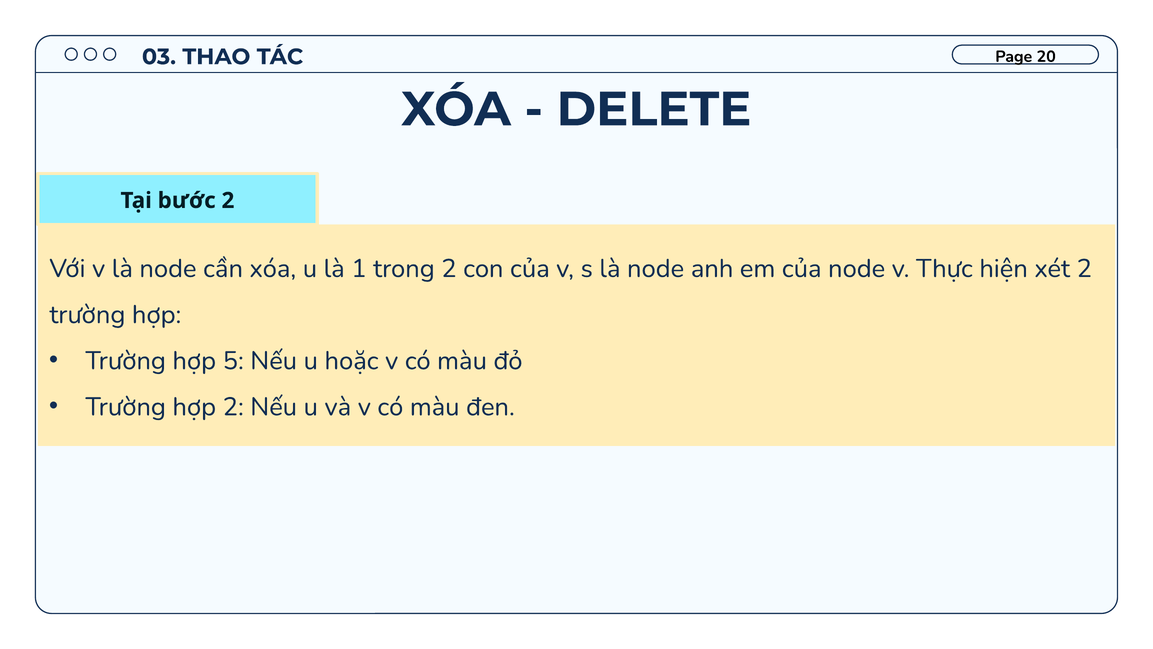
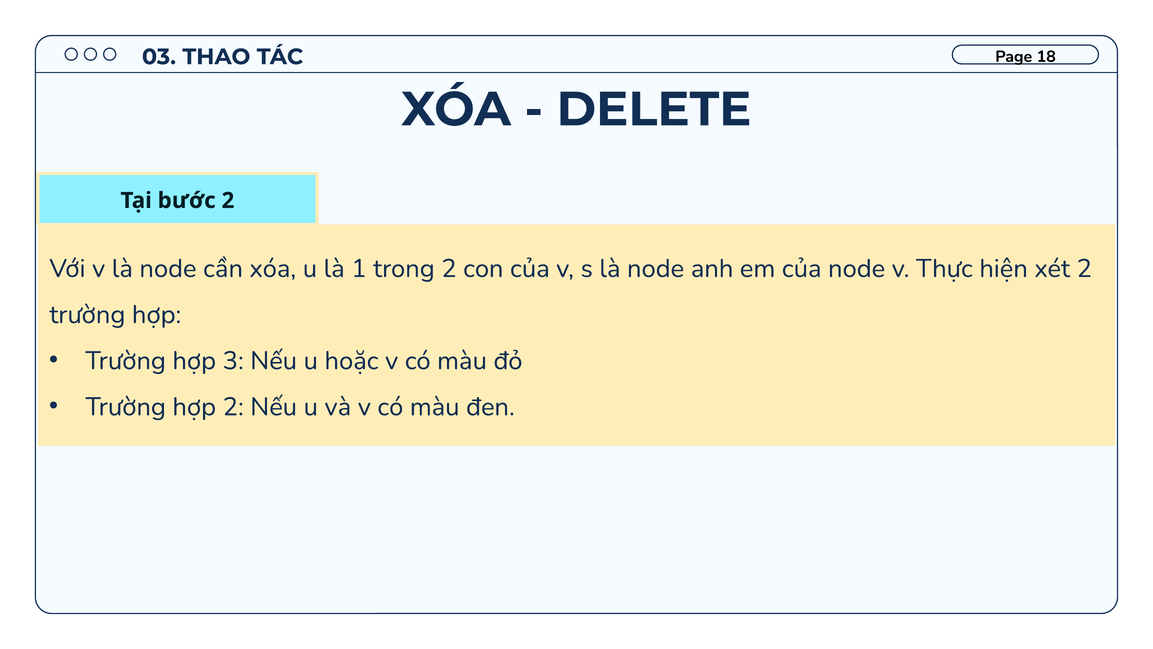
20: 20 -> 18 (1046, 56)
5: 5 -> 3 (233, 361)
